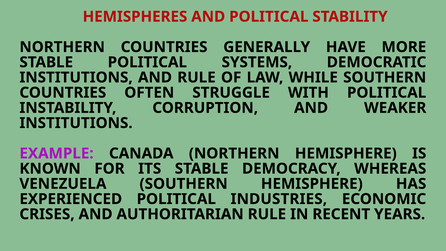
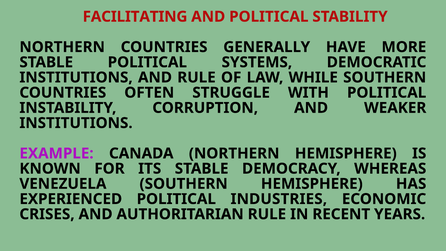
HEMISPHERES: HEMISPHERES -> FACILITATING (135, 17)
